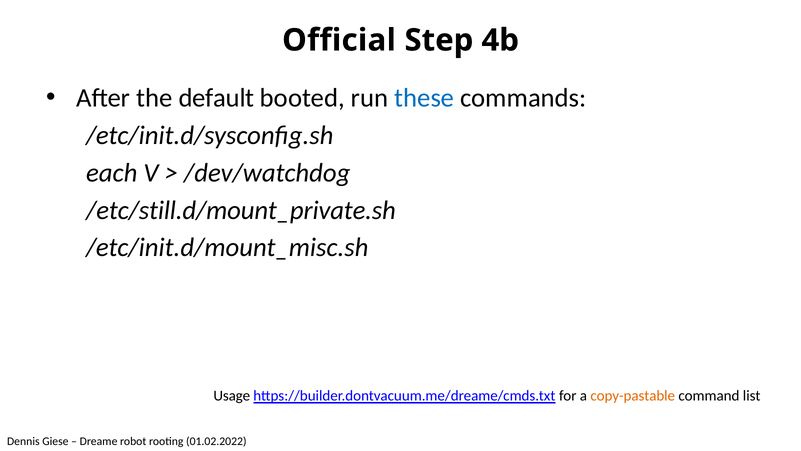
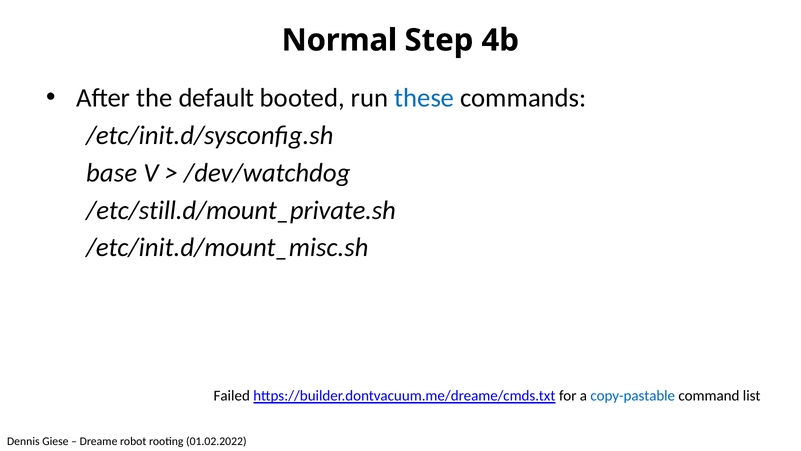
Official: Official -> Normal (339, 40)
each: each -> base (112, 173)
Usage: Usage -> Failed (232, 396)
copy-pastable colour: orange -> blue (633, 396)
